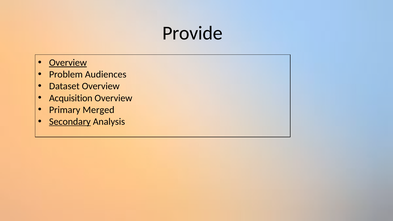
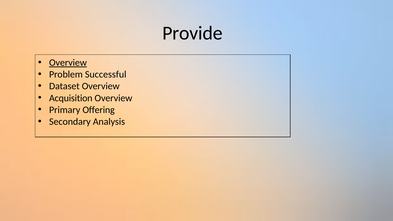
Audiences: Audiences -> Successful (106, 74)
Merged: Merged -> Offering (99, 110)
Secondary underline: present -> none (70, 122)
